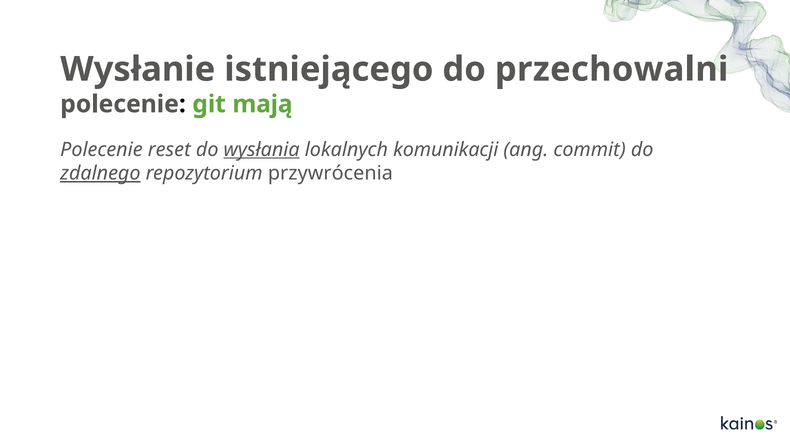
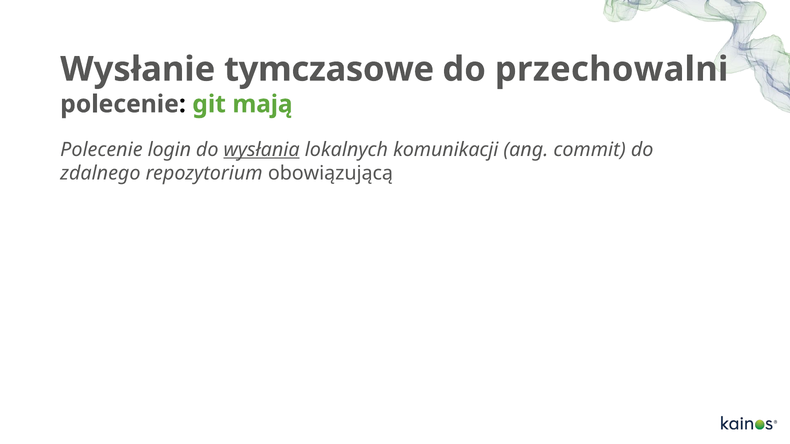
istniejącego: istniejącego -> tymczasowe (329, 69)
reset: reset -> login (169, 150)
zdalnego underline: present -> none (100, 173)
przywrócenia: przywrócenia -> obowiązującą (330, 173)
